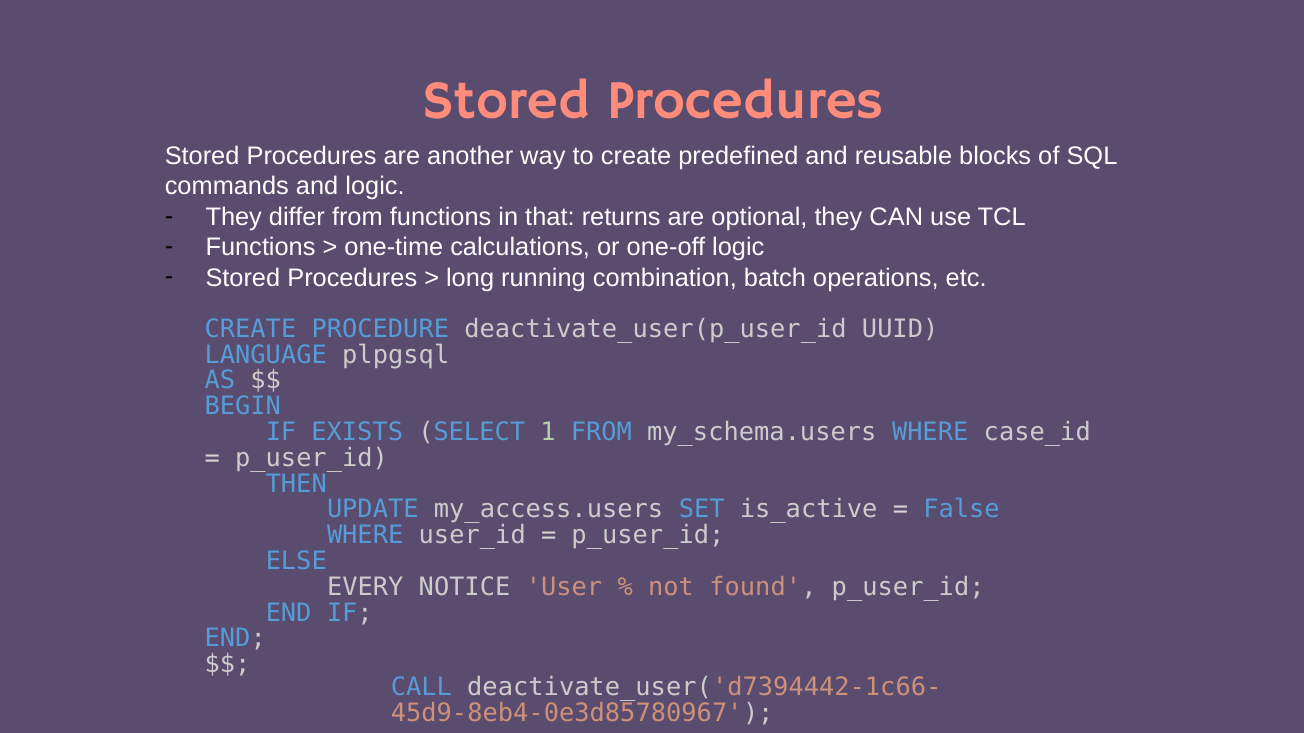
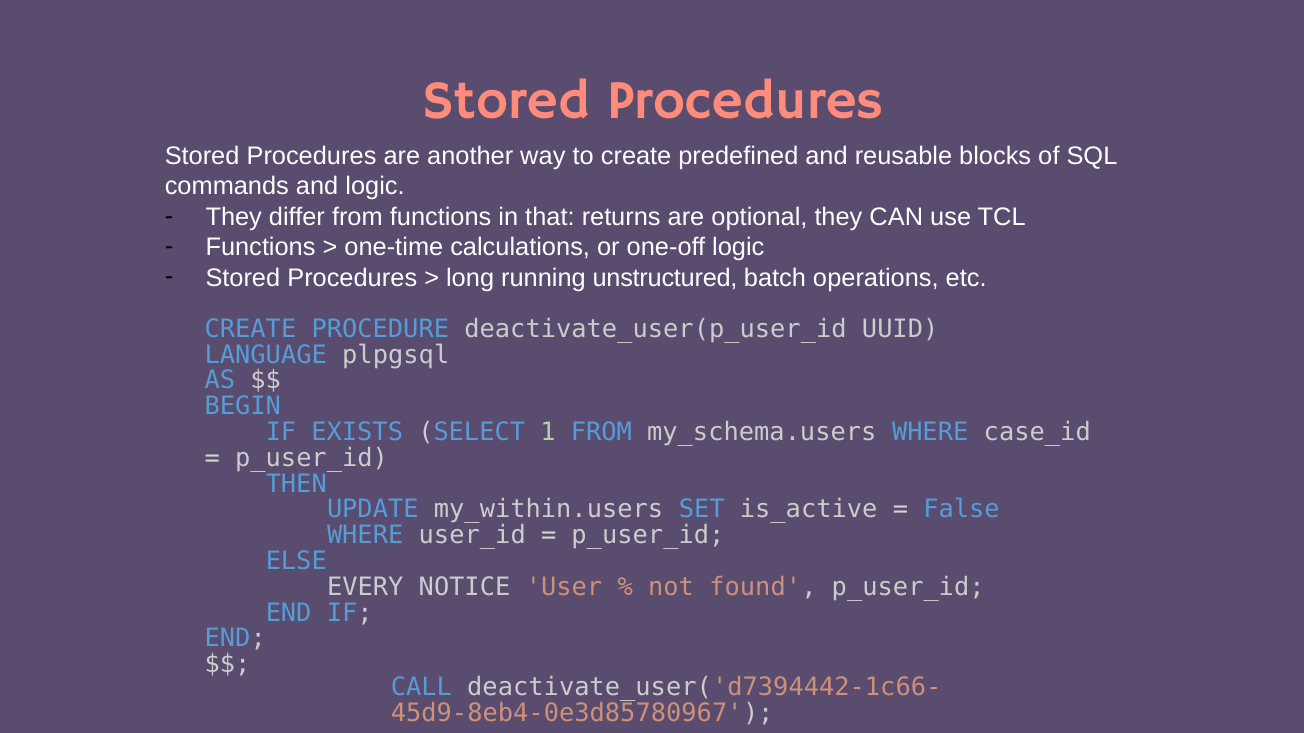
combination: combination -> unstructured (665, 278)
my_access.users: my_access.users -> my_within.users (549, 510)
